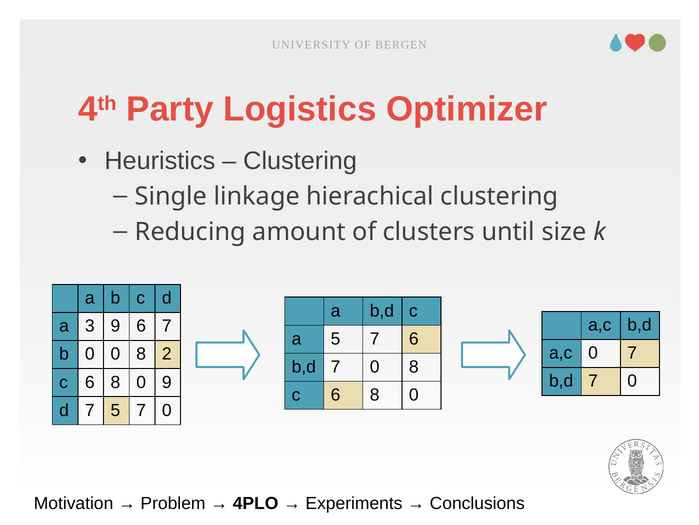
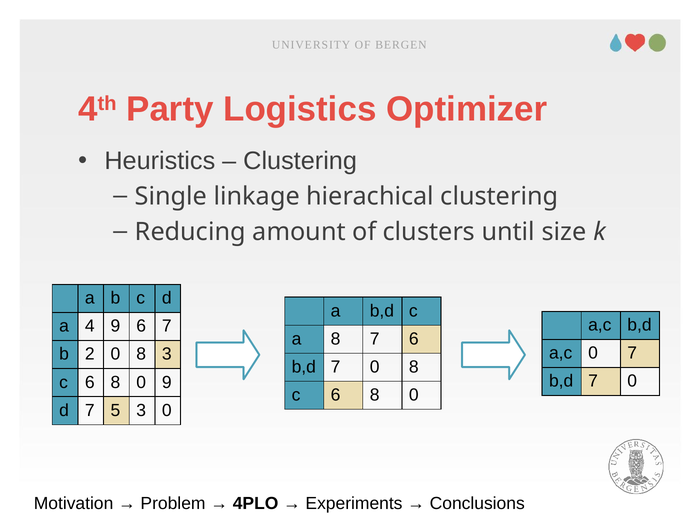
3: 3 -> 4 (90, 326)
a 5: 5 -> 8 (336, 338)
b 0: 0 -> 2 (90, 354)
8 2: 2 -> 3 (167, 354)
7 5 7: 7 -> 3 (141, 410)
